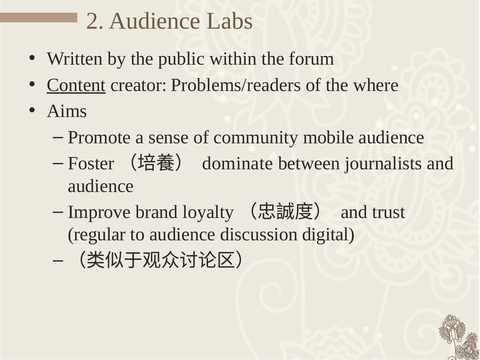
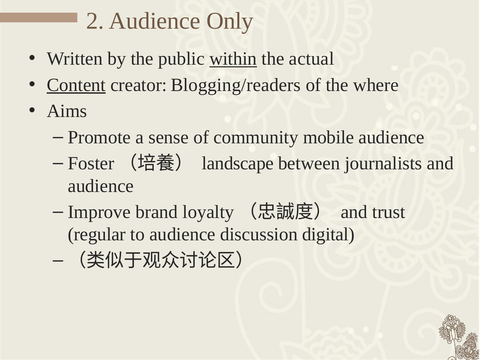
Labs: Labs -> Only (230, 21)
within underline: none -> present (233, 59)
forum: forum -> actual (312, 59)
Problems/readers: Problems/readers -> Blogging/readers (236, 85)
dominate: dominate -> landscape (238, 163)
